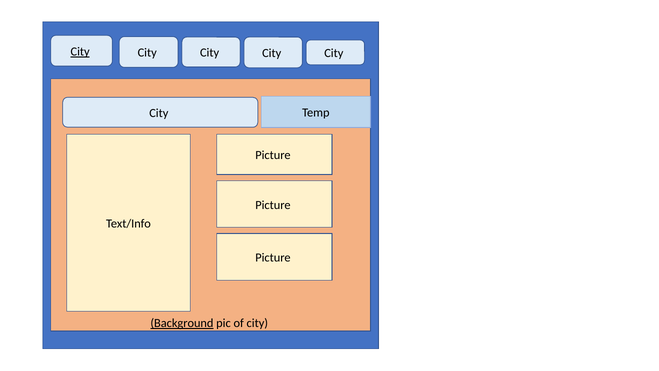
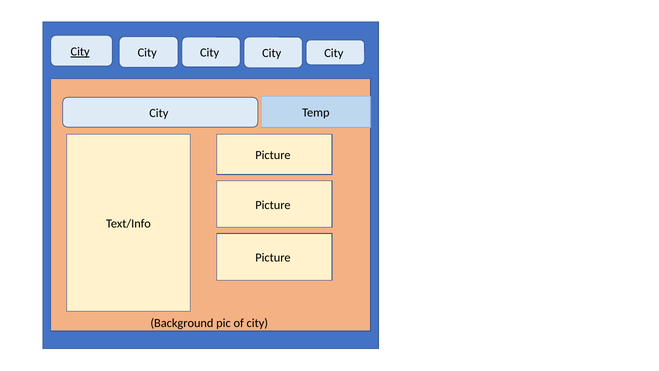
Background underline: present -> none (182, 323)
